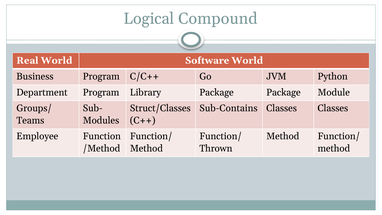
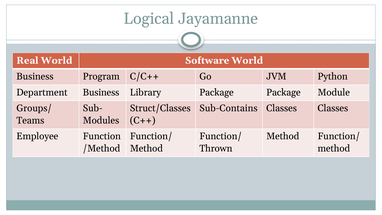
Compound: Compound -> Jayamanne (218, 19)
Department Program: Program -> Business (101, 92)
